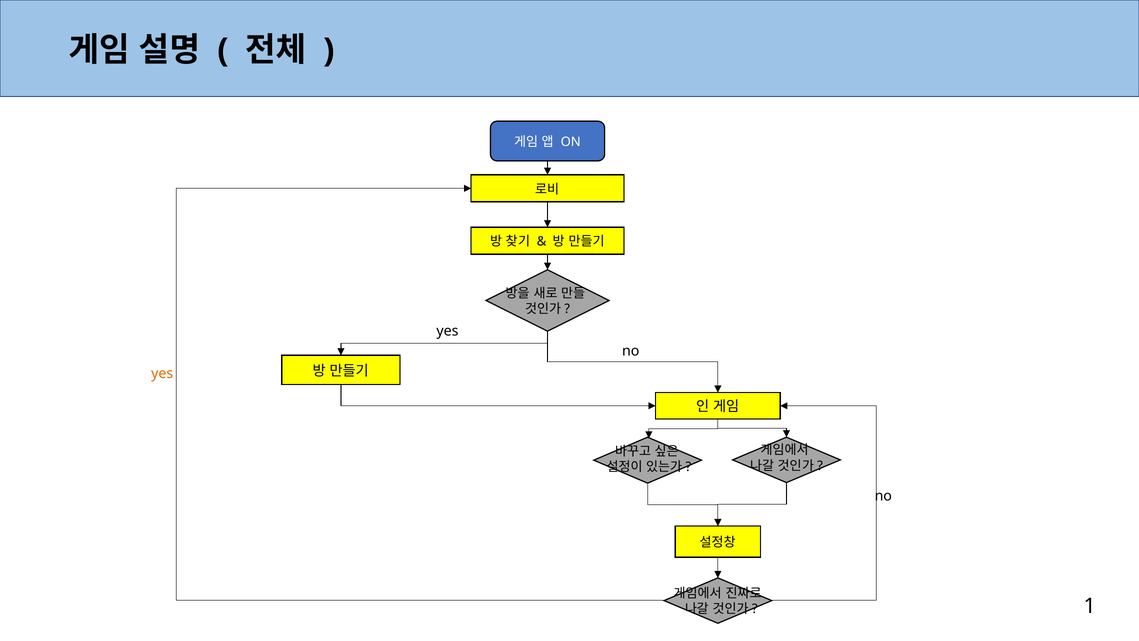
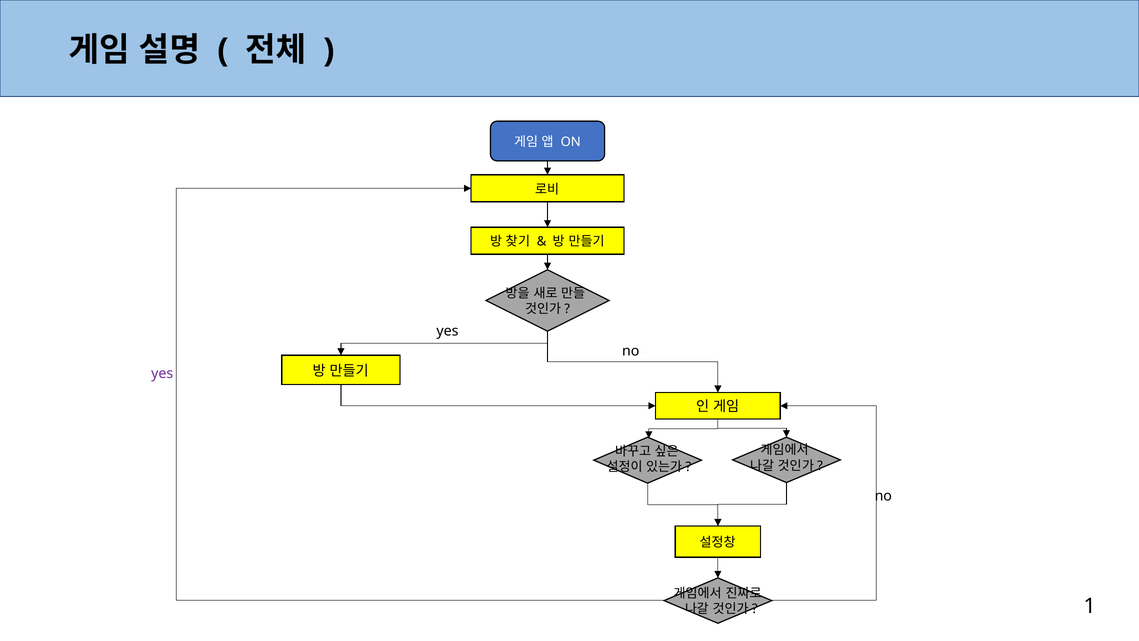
yes colour: orange -> purple (162, 373)
